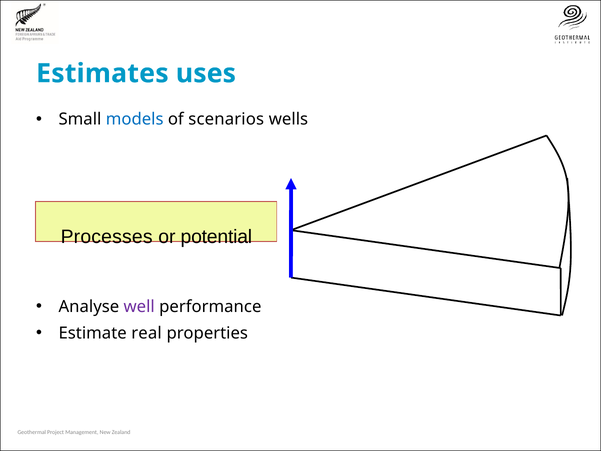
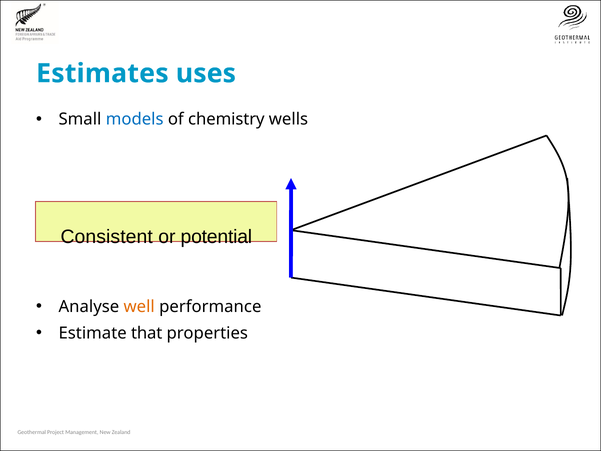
scenarios: scenarios -> chemistry (226, 119)
Processes: Processes -> Consistent (107, 237)
well colour: purple -> orange (139, 306)
real: real -> that (147, 333)
